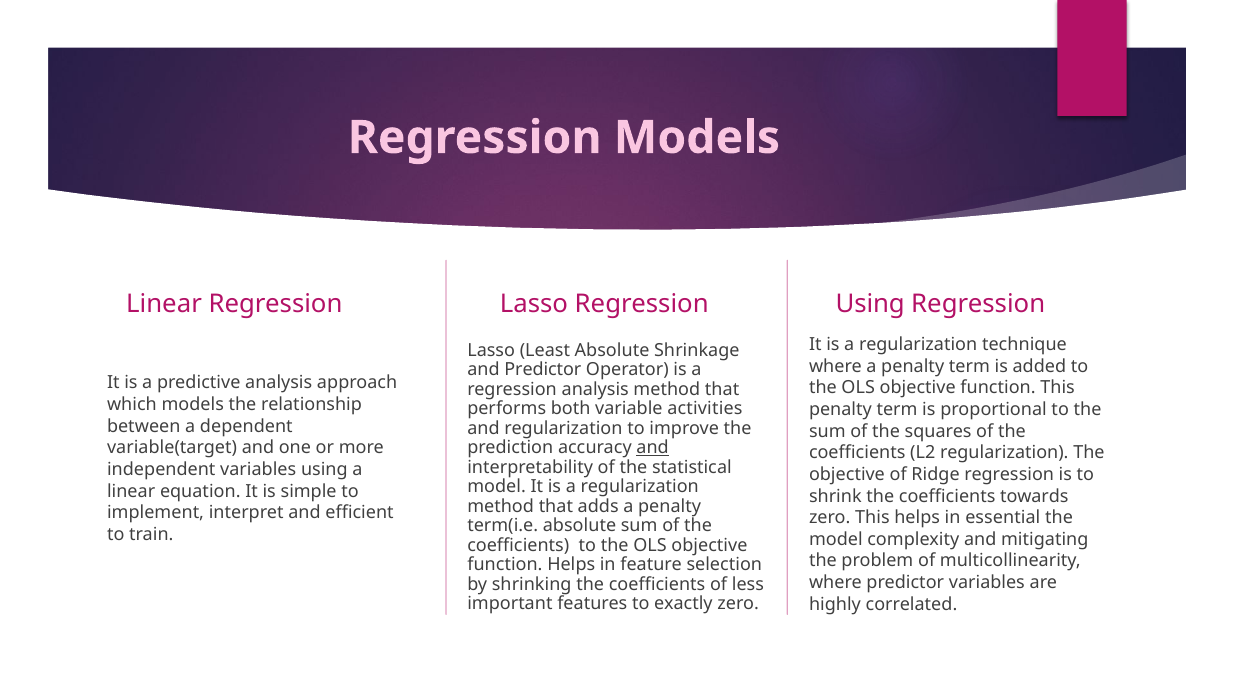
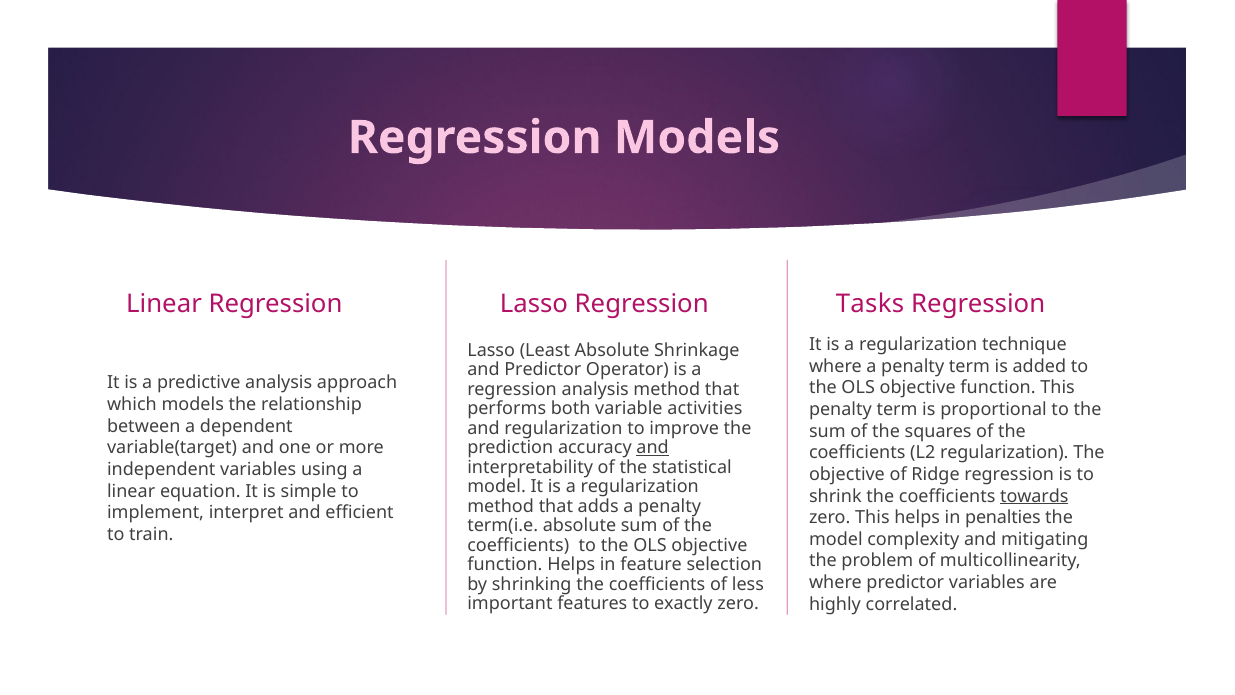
Using: Using -> Tasks (870, 303)
towards underline: none -> present (1034, 496)
essential: essential -> penalties (1003, 517)
